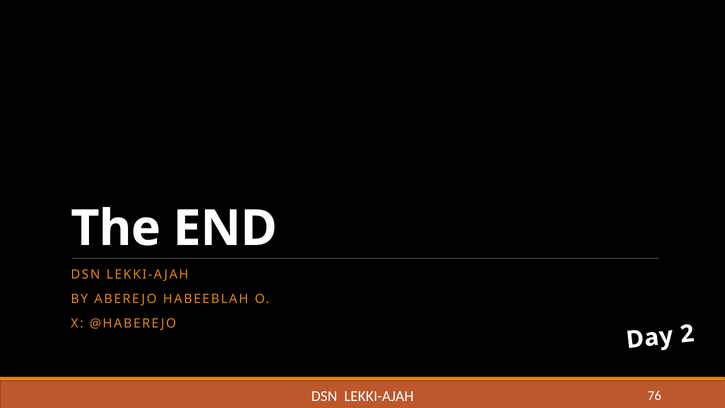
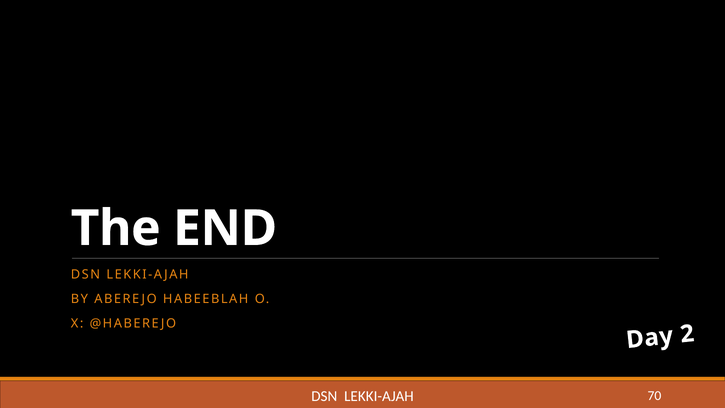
76: 76 -> 70 (654, 396)
